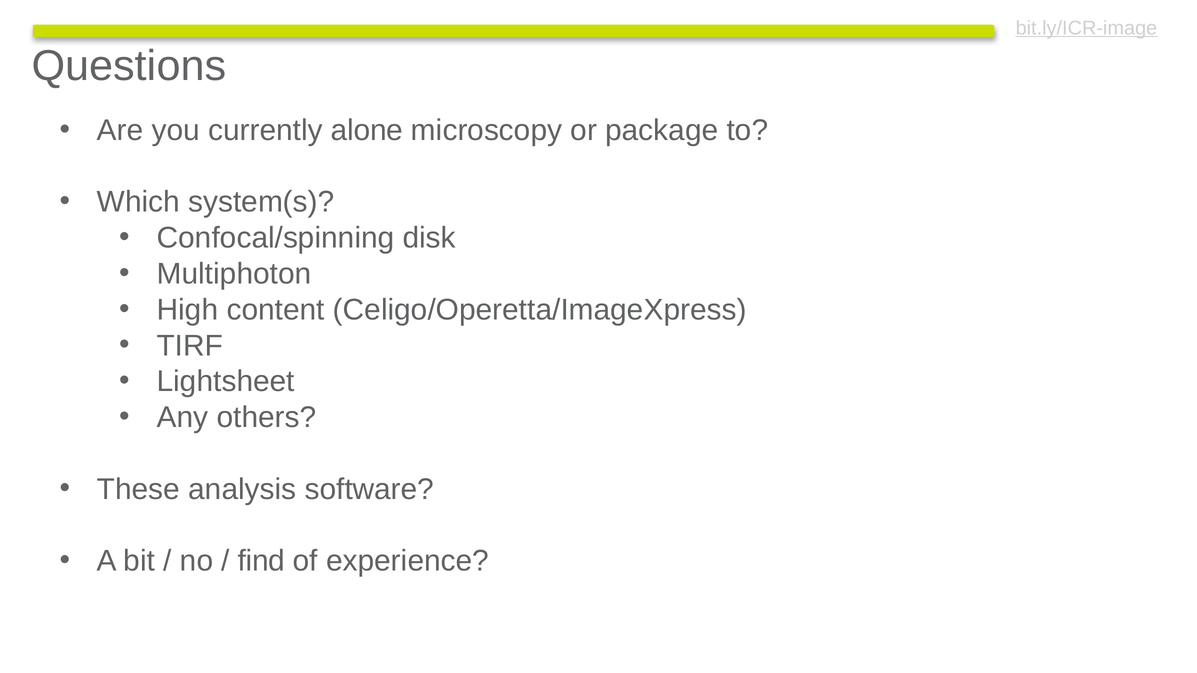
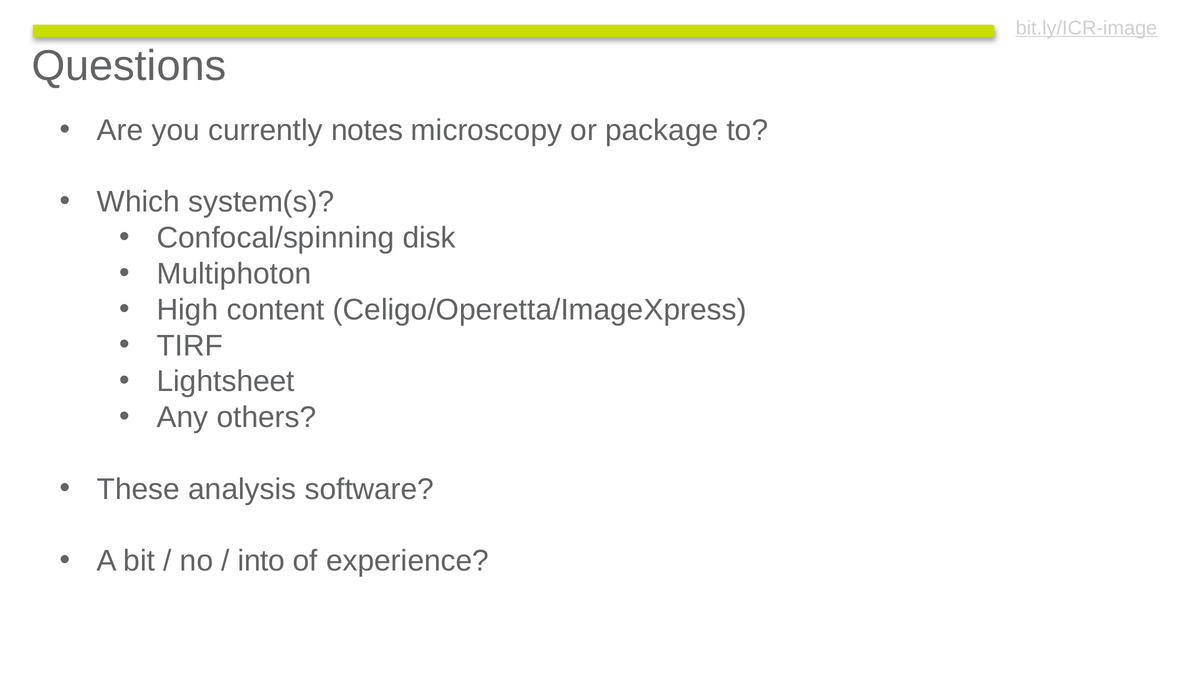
alone: alone -> notes (367, 130)
find: find -> into (261, 561)
